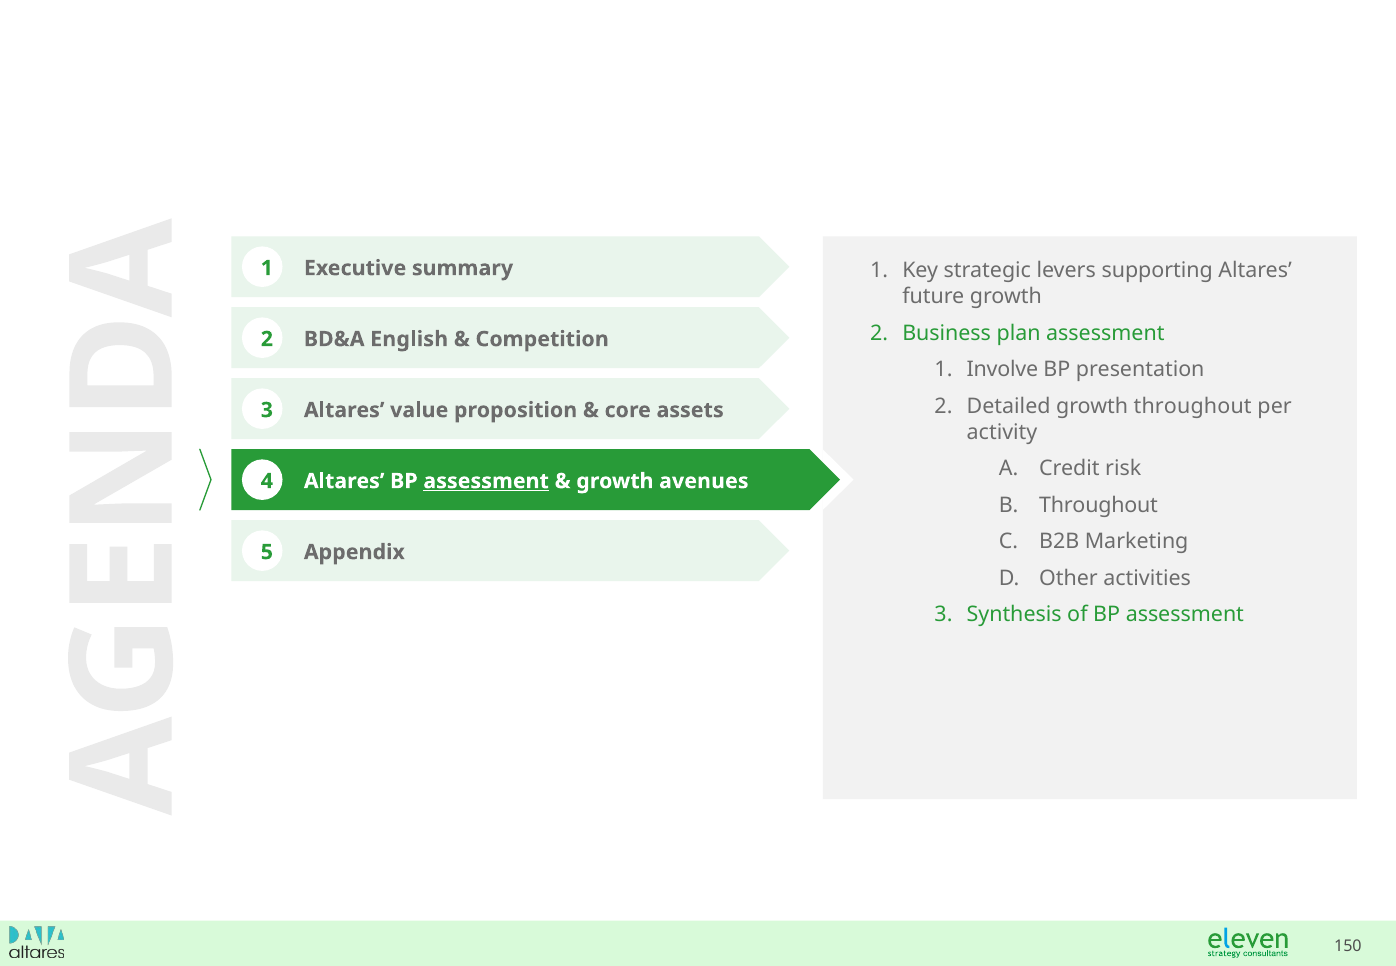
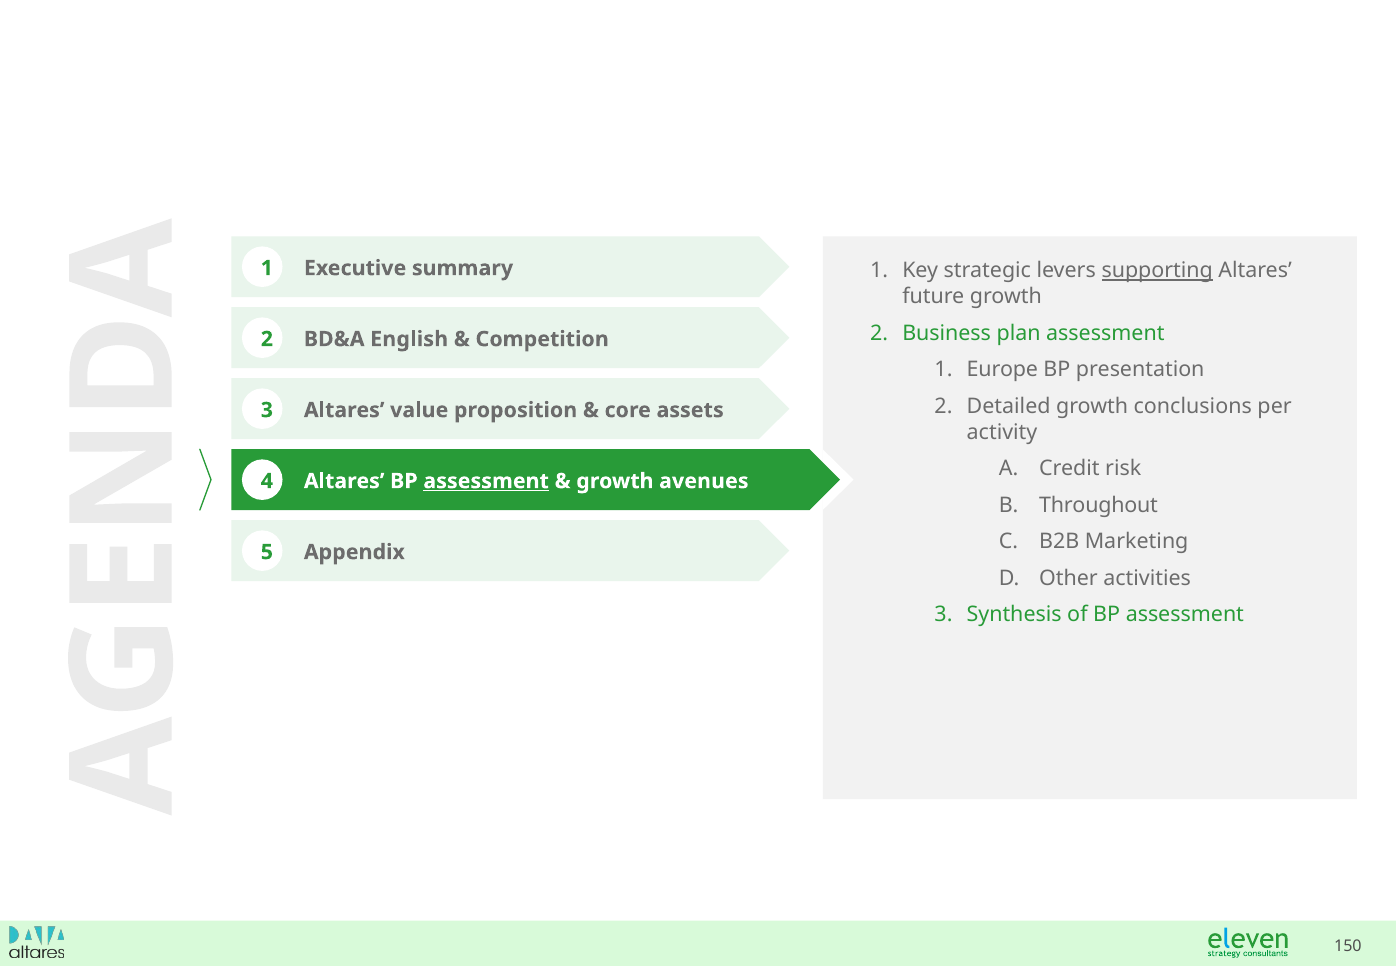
supporting underline: none -> present (1157, 271)
Involve: Involve -> Europe (1002, 370)
growth throughout: throughout -> conclusions (1193, 406)
